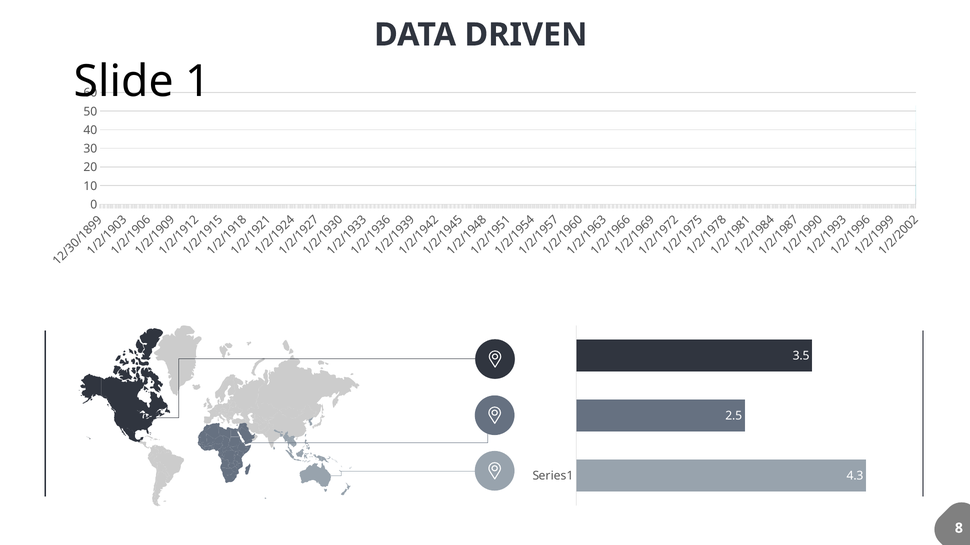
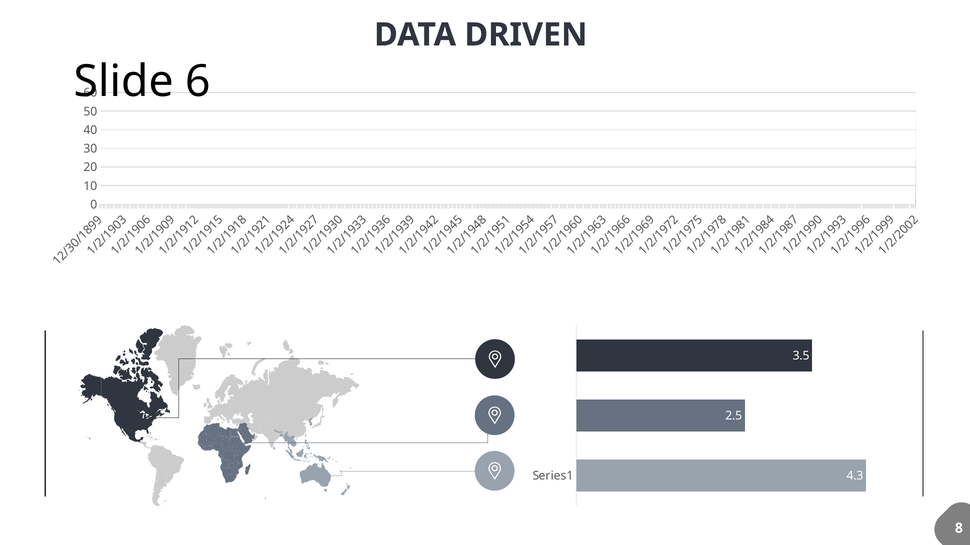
1: 1 -> 6 (198, 81)
